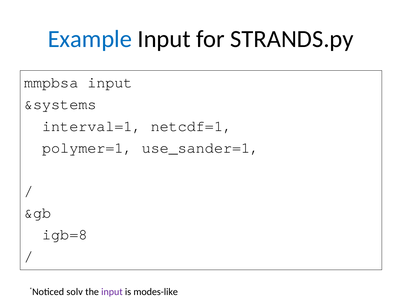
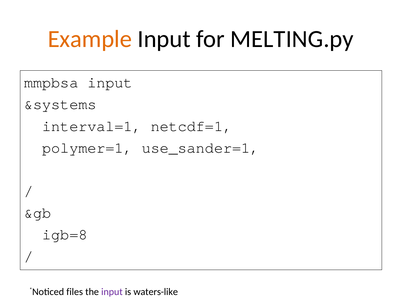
Example colour: blue -> orange (90, 39)
STRANDS.py: STRANDS.py -> MELTING.py (292, 39)
solv: solv -> files (75, 291)
modes-like: modes-like -> waters-like (156, 291)
